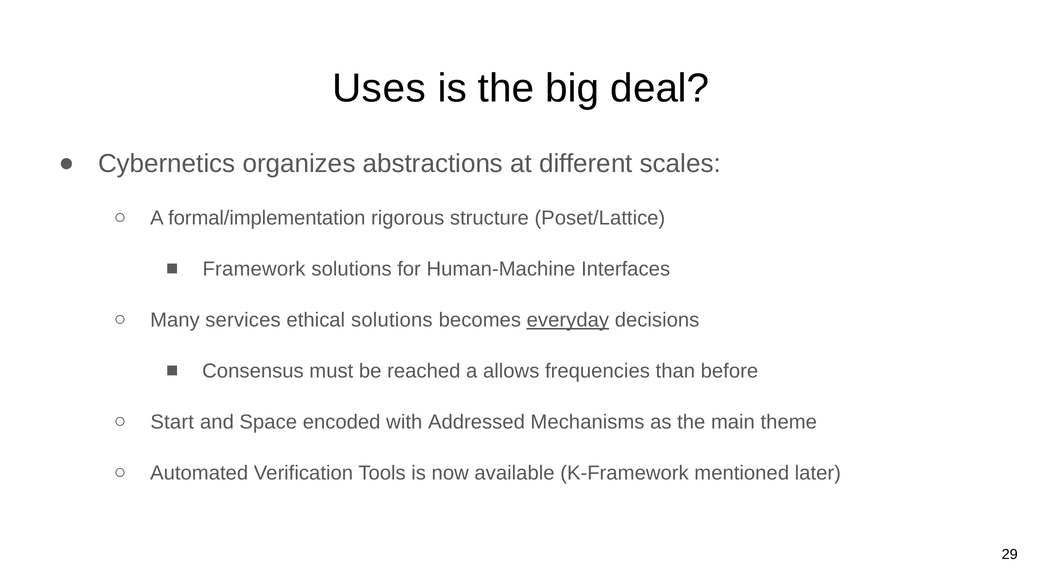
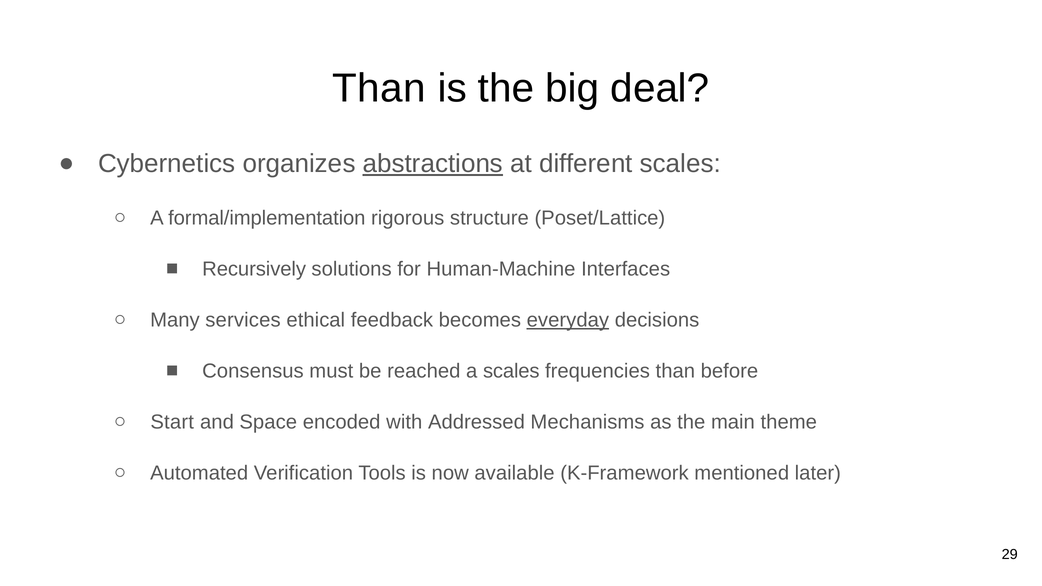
Uses: Uses -> Than (379, 88)
abstractions underline: none -> present (433, 164)
Framework: Framework -> Recursively (254, 269)
ethical solutions: solutions -> feedback (392, 320)
a allows: allows -> scales (511, 371)
